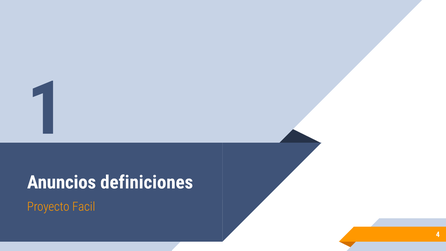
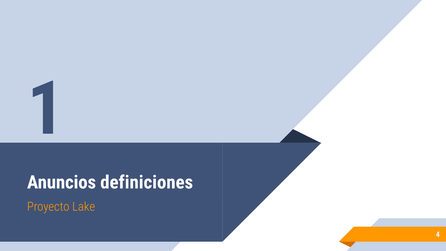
Facil: Facil -> Lake (84, 207)
